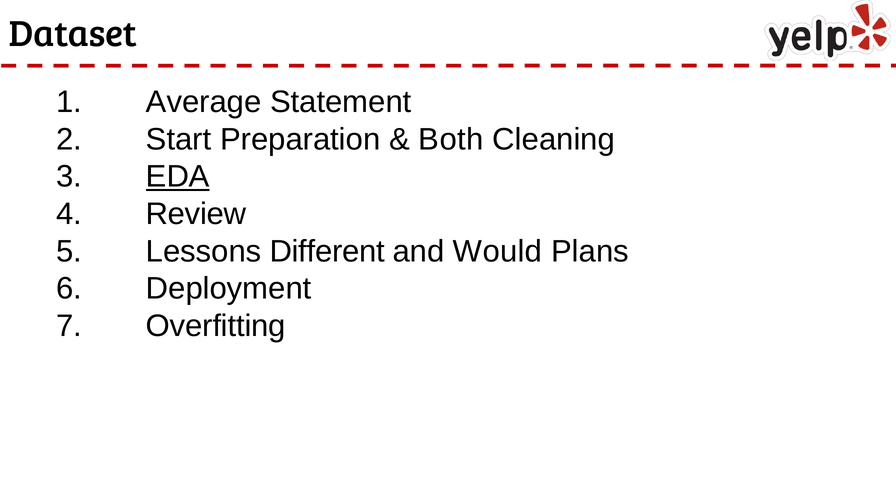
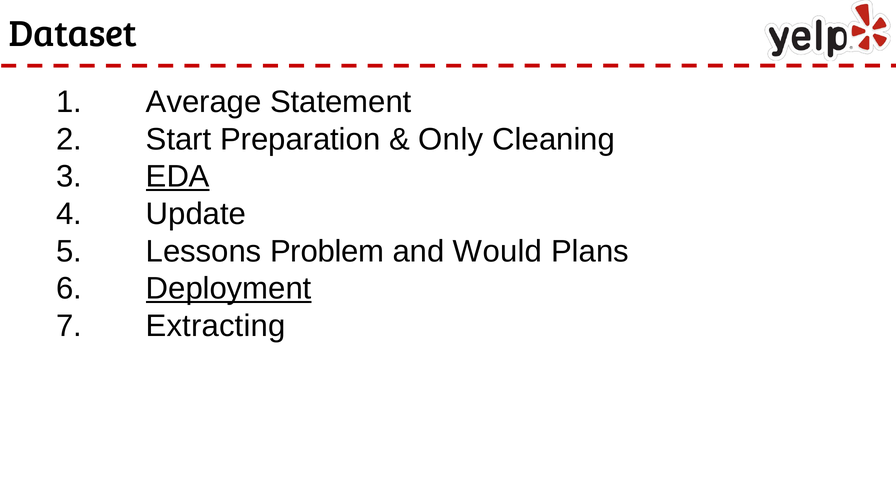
Both: Both -> Only (451, 139)
Review: Review -> Update (196, 214)
Different: Different -> Problem (327, 251)
Deployment underline: none -> present (229, 289)
Overfitting: Overfitting -> Extracting (216, 326)
